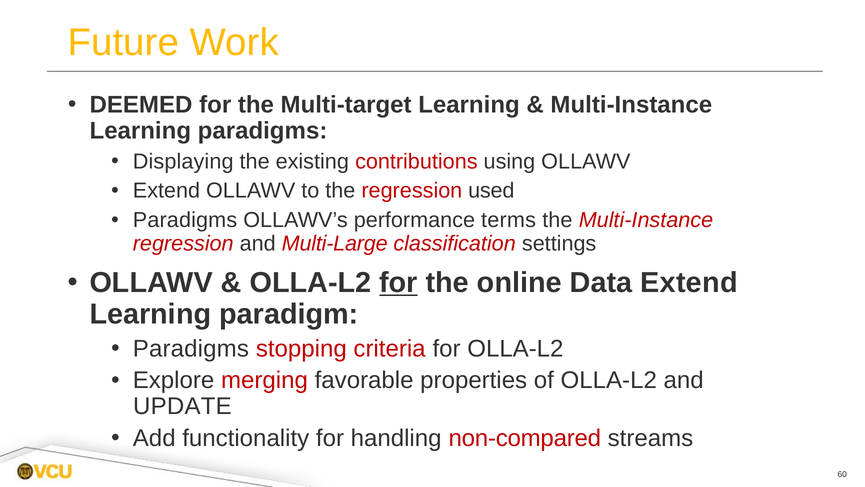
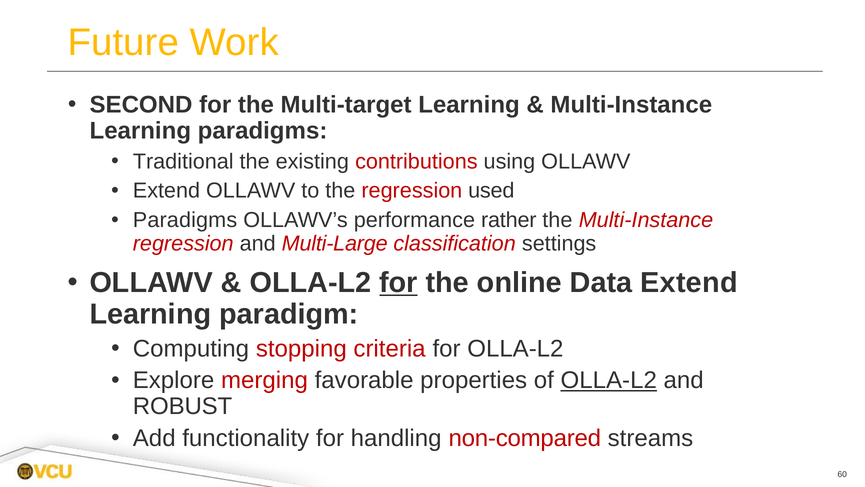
DEEMED: DEEMED -> SECOND (141, 105)
Displaying: Displaying -> Traditional (183, 161)
terms: terms -> rather (509, 220)
Paradigms: Paradigms -> Computing (191, 348)
OLLA-L2 underline: none -> present (609, 380)
UPDATE: UPDATE -> ROBUST (183, 406)
